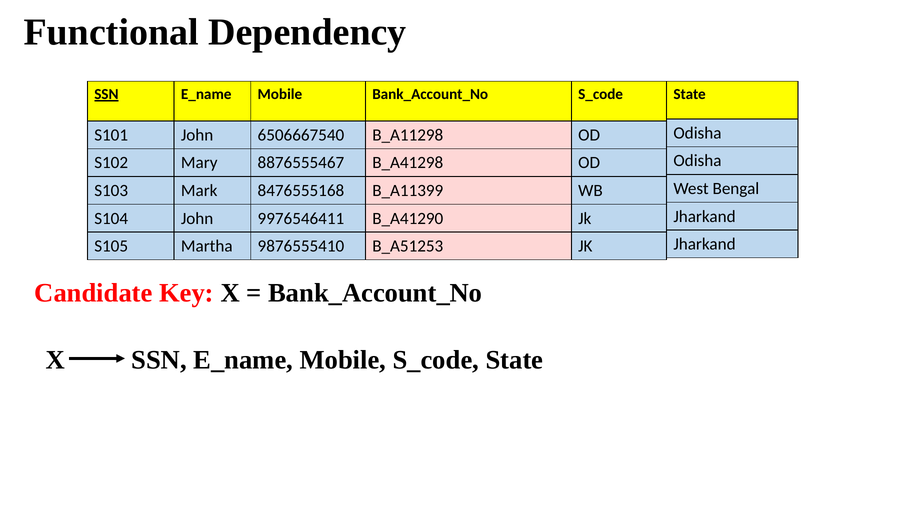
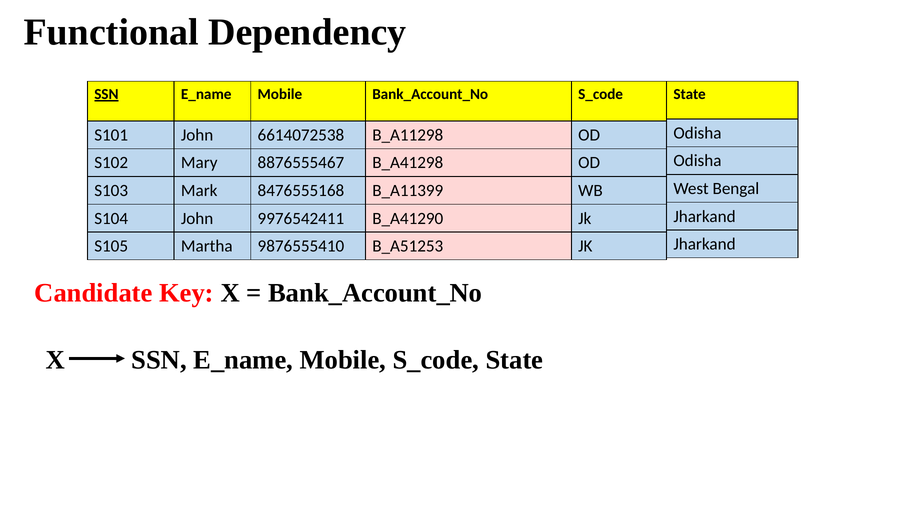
6506667540: 6506667540 -> 6614072538 (301, 135)
9976546411: 9976546411 -> 9976542411 (301, 218)
